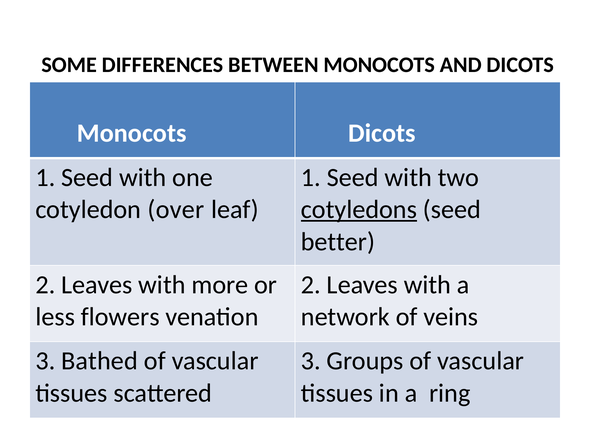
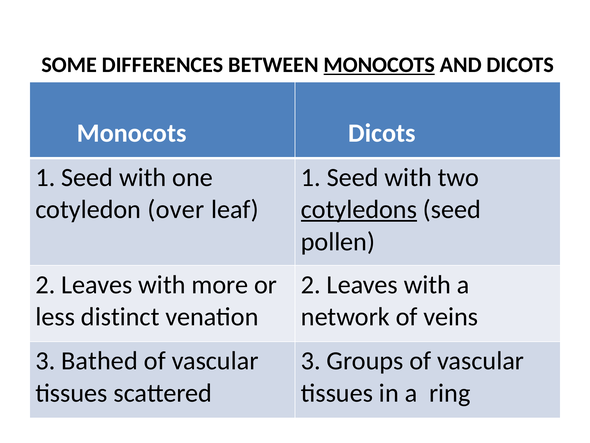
MONOCOTS underline: none -> present (379, 65)
better: better -> pollen (338, 241)
flowers: flowers -> distinct (120, 316)
